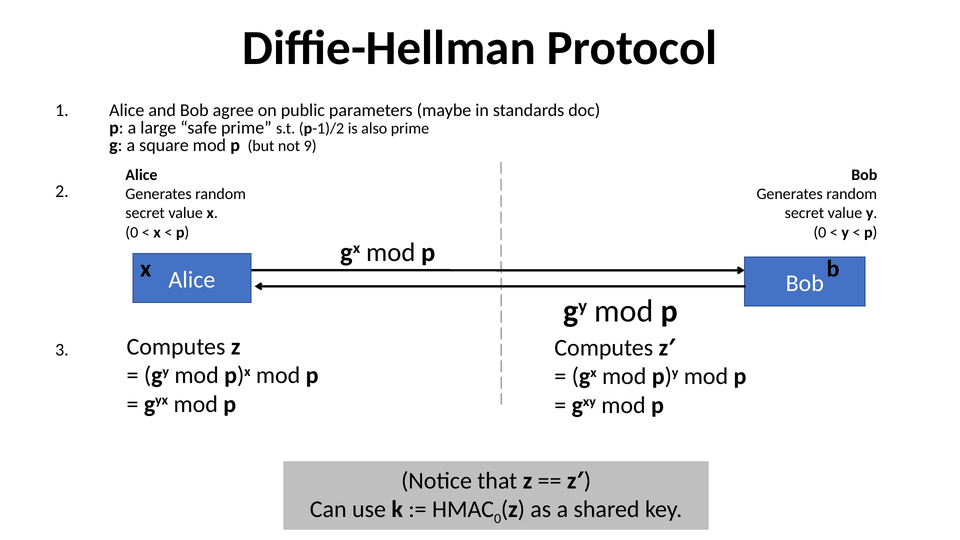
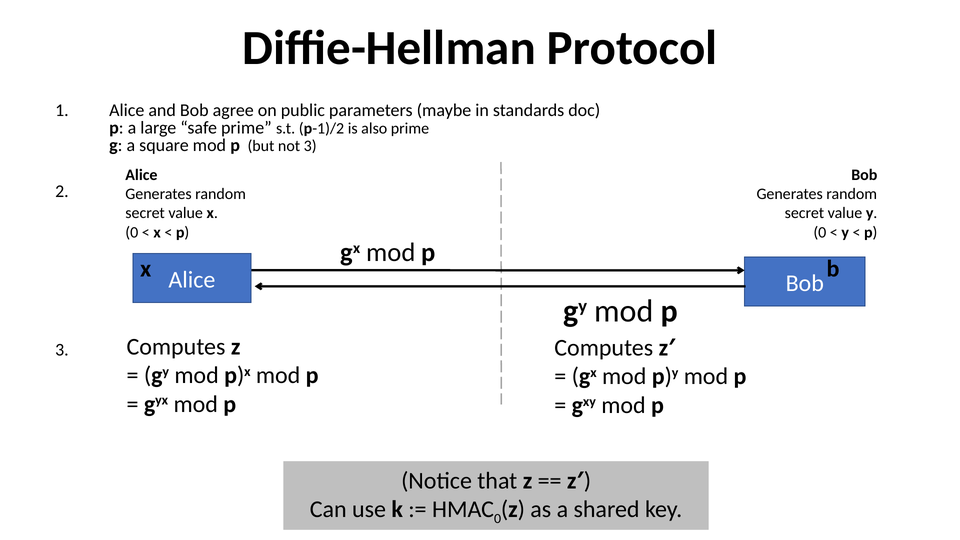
not 9: 9 -> 3 (310, 146)
